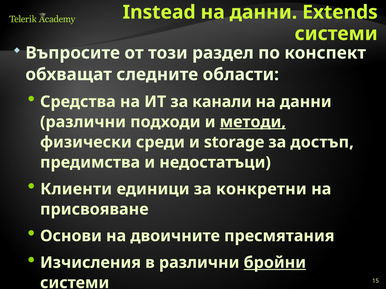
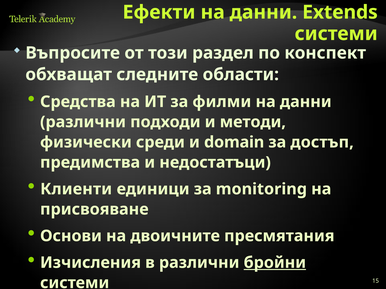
Instead: Instead -> Ефекти (159, 12)
канали: канали -> филми (222, 102)
методи underline: present -> none (253, 122)
storage: storage -> domain (234, 142)
конкретни: конкретни -> monitoring (261, 189)
